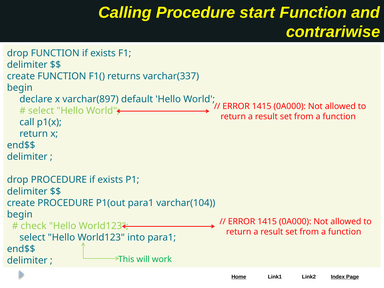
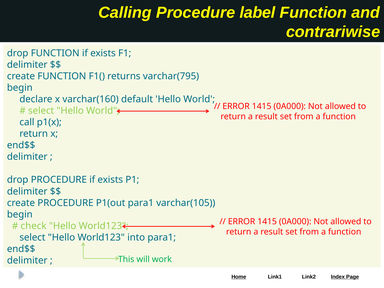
start: start -> label (257, 13)
varchar(337: varchar(337 -> varchar(795 (171, 76)
varchar(897: varchar(897 -> varchar(160 (91, 99)
varchar(104: varchar(104 -> varchar(105 (186, 203)
